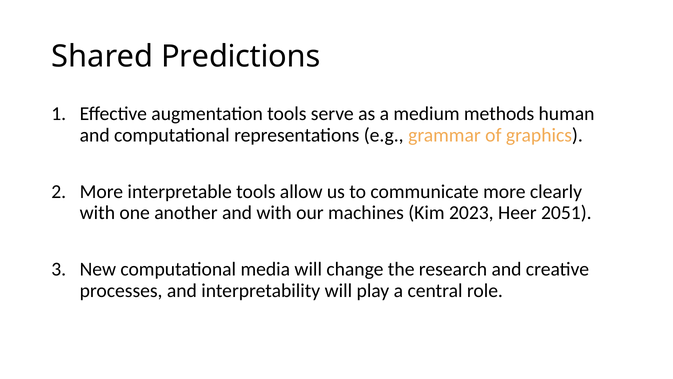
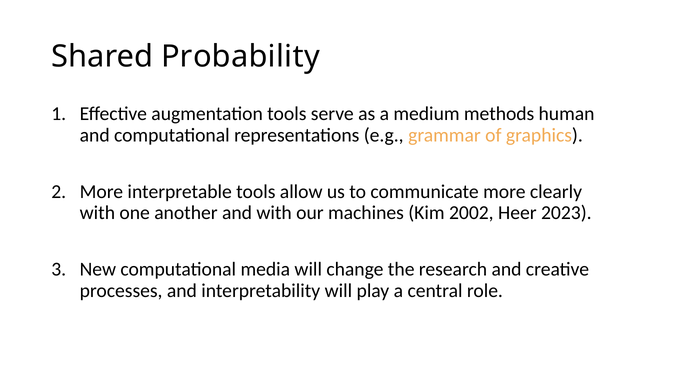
Predictions: Predictions -> Probability (240, 57)
2023: 2023 -> 2002 (471, 213)
2051: 2051 -> 2023 (566, 213)
